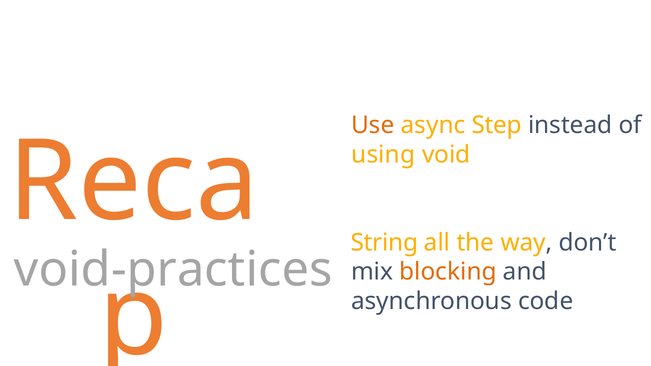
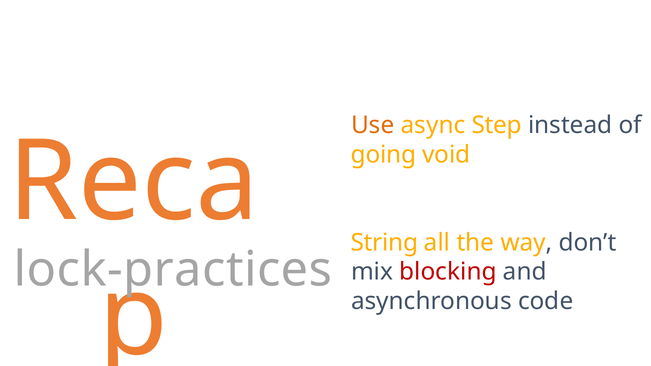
using: using -> going (383, 155)
void-practices: void-practices -> lock-practices (173, 270)
blocking colour: orange -> red (448, 272)
